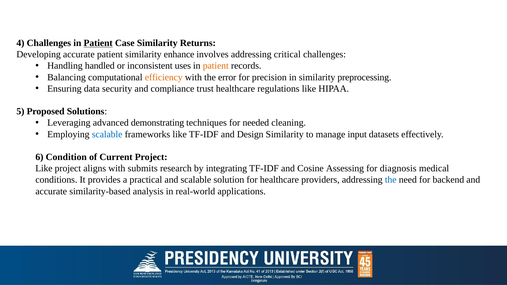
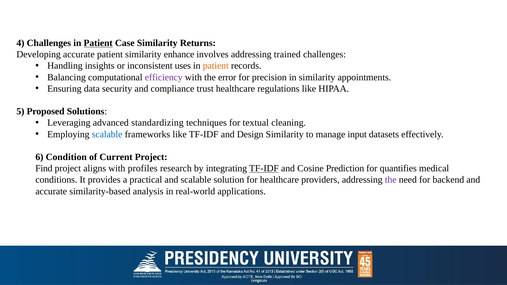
critical: critical -> trained (287, 54)
handled: handled -> insights (100, 66)
efficiency colour: orange -> purple (164, 77)
preprocessing: preprocessing -> appointments (364, 77)
demonstrating: demonstrating -> standardizing (157, 123)
needed: needed -> textual (256, 123)
Like: Like -> Find (44, 169)
submits: submits -> profiles (143, 169)
TF-IDF underline: none -> present (264, 169)
Assessing: Assessing -> Prediction (345, 169)
diagnosis: diagnosis -> quantifies (398, 169)
the colour: blue -> purple (391, 180)
